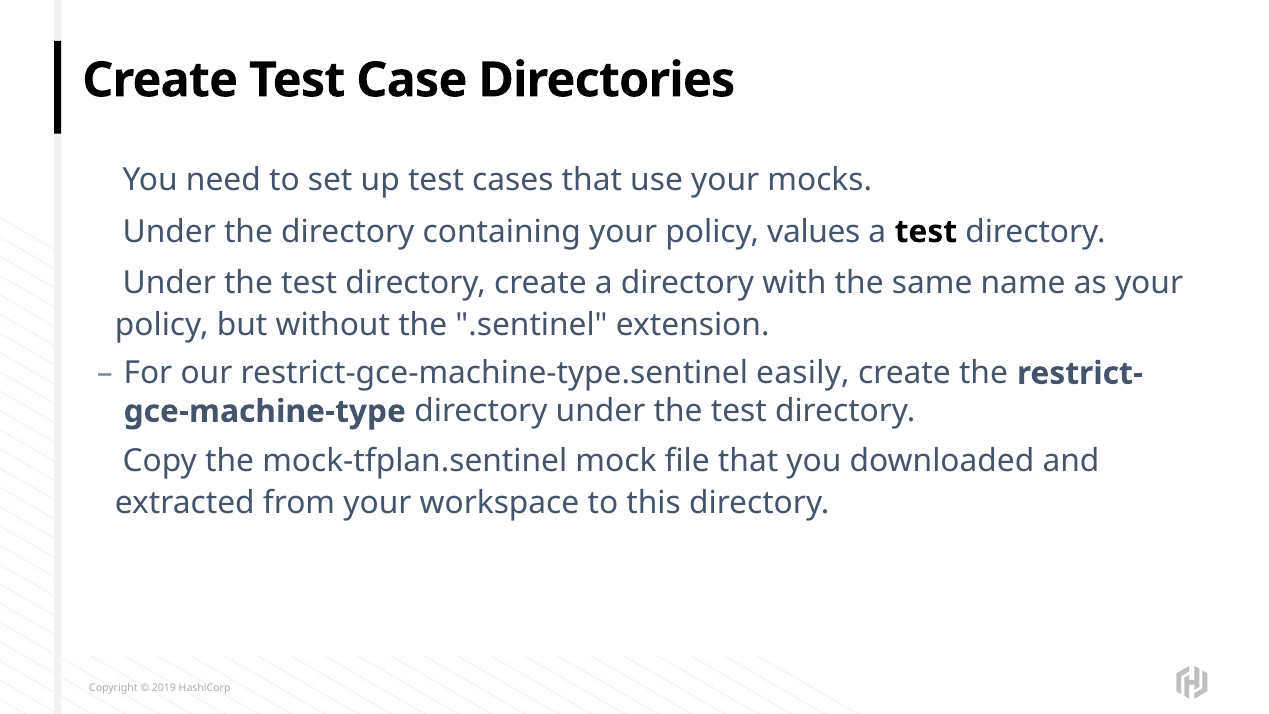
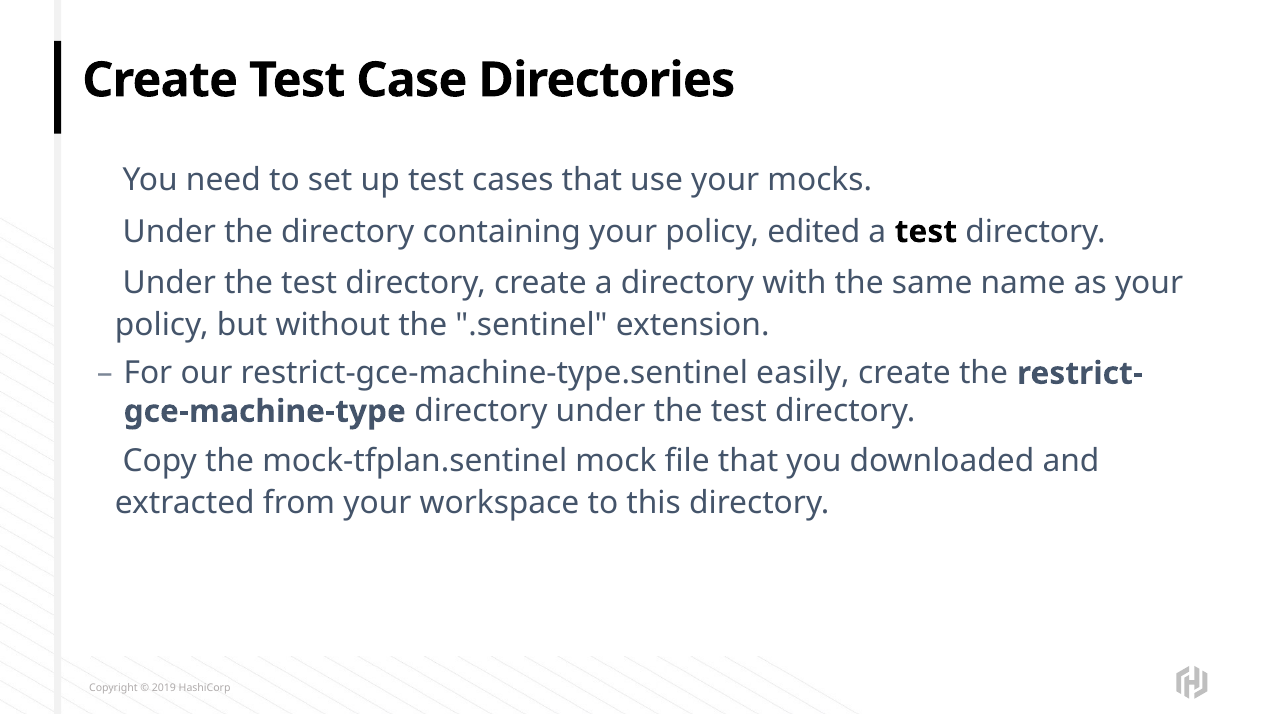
values: values -> edited (814, 232)
